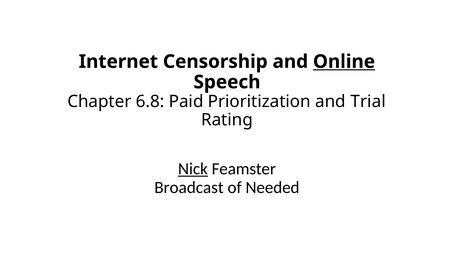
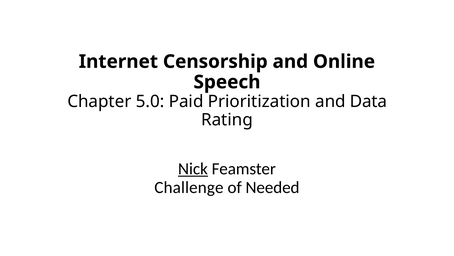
Online underline: present -> none (344, 61)
6.8: 6.8 -> 5.0 (150, 101)
Trial: Trial -> Data (368, 101)
Broadcast: Broadcast -> Challenge (189, 187)
